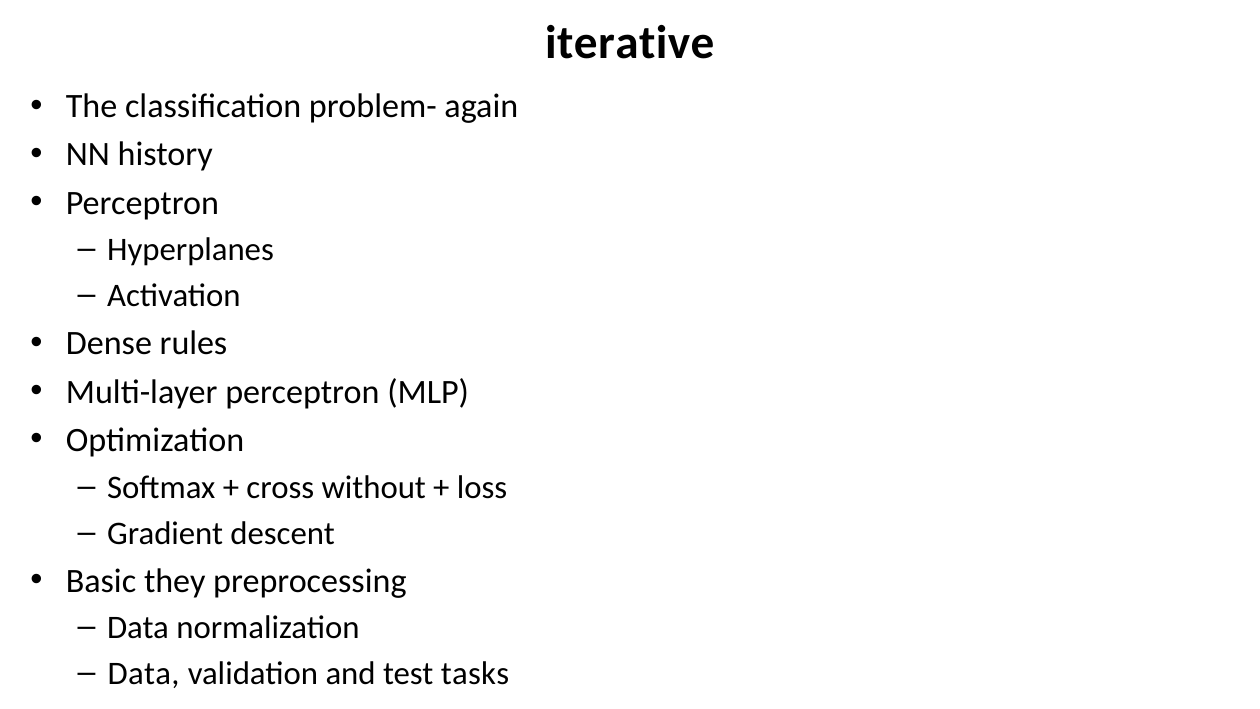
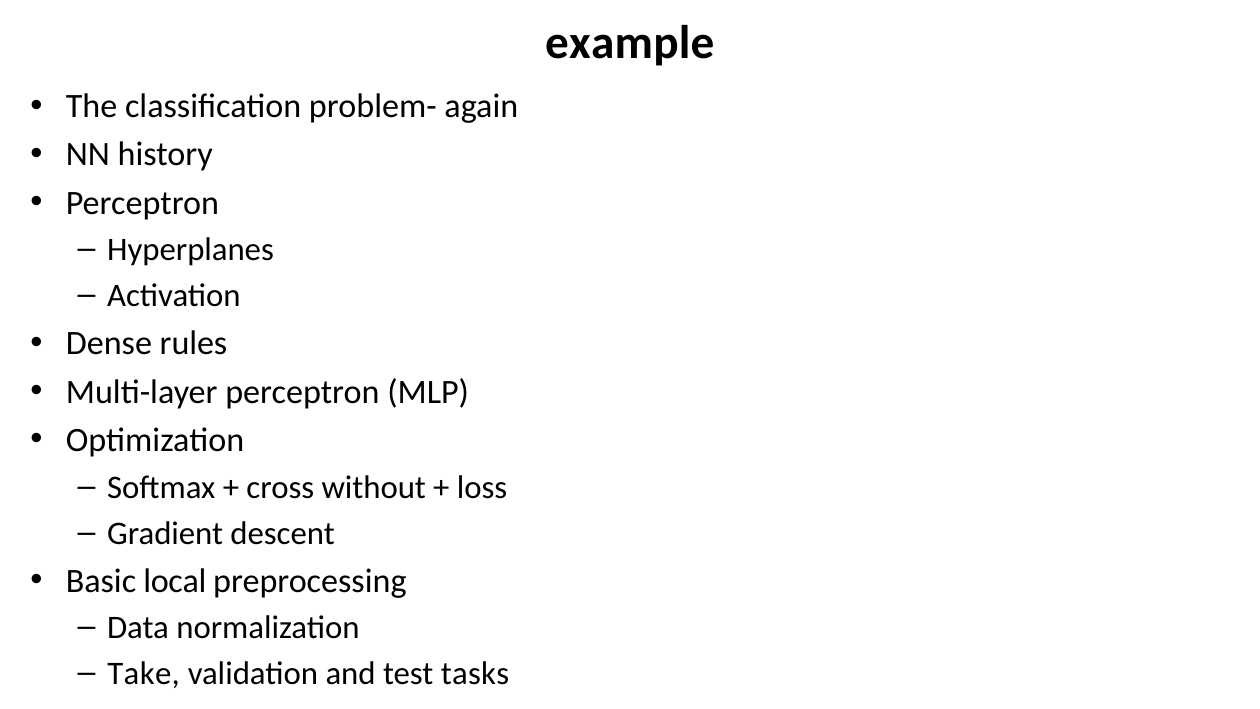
iterative: iterative -> example (630, 43)
they: they -> local (175, 581)
Data: Data -> Take (144, 674)
